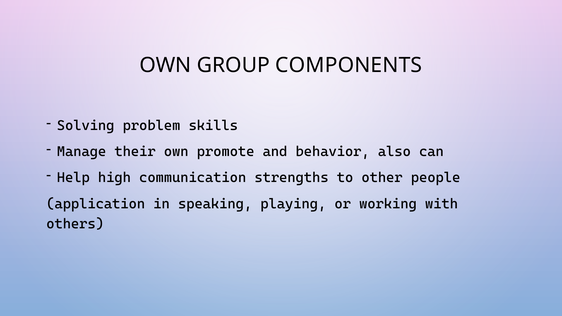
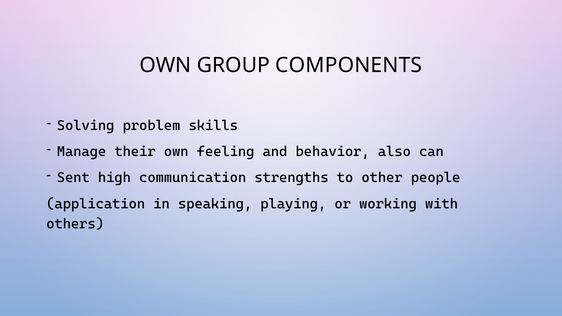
promote: promote -> feeling (226, 152)
Help: Help -> Sent (73, 178)
